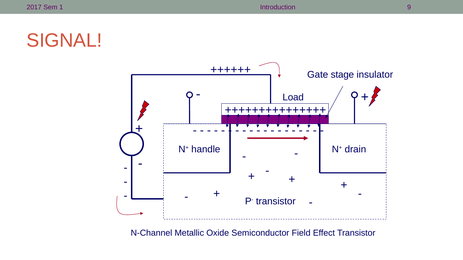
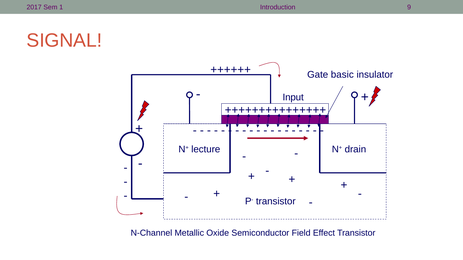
stage: stage -> basic (342, 75)
Load: Load -> Input (293, 97)
handle: handle -> lecture (206, 149)
